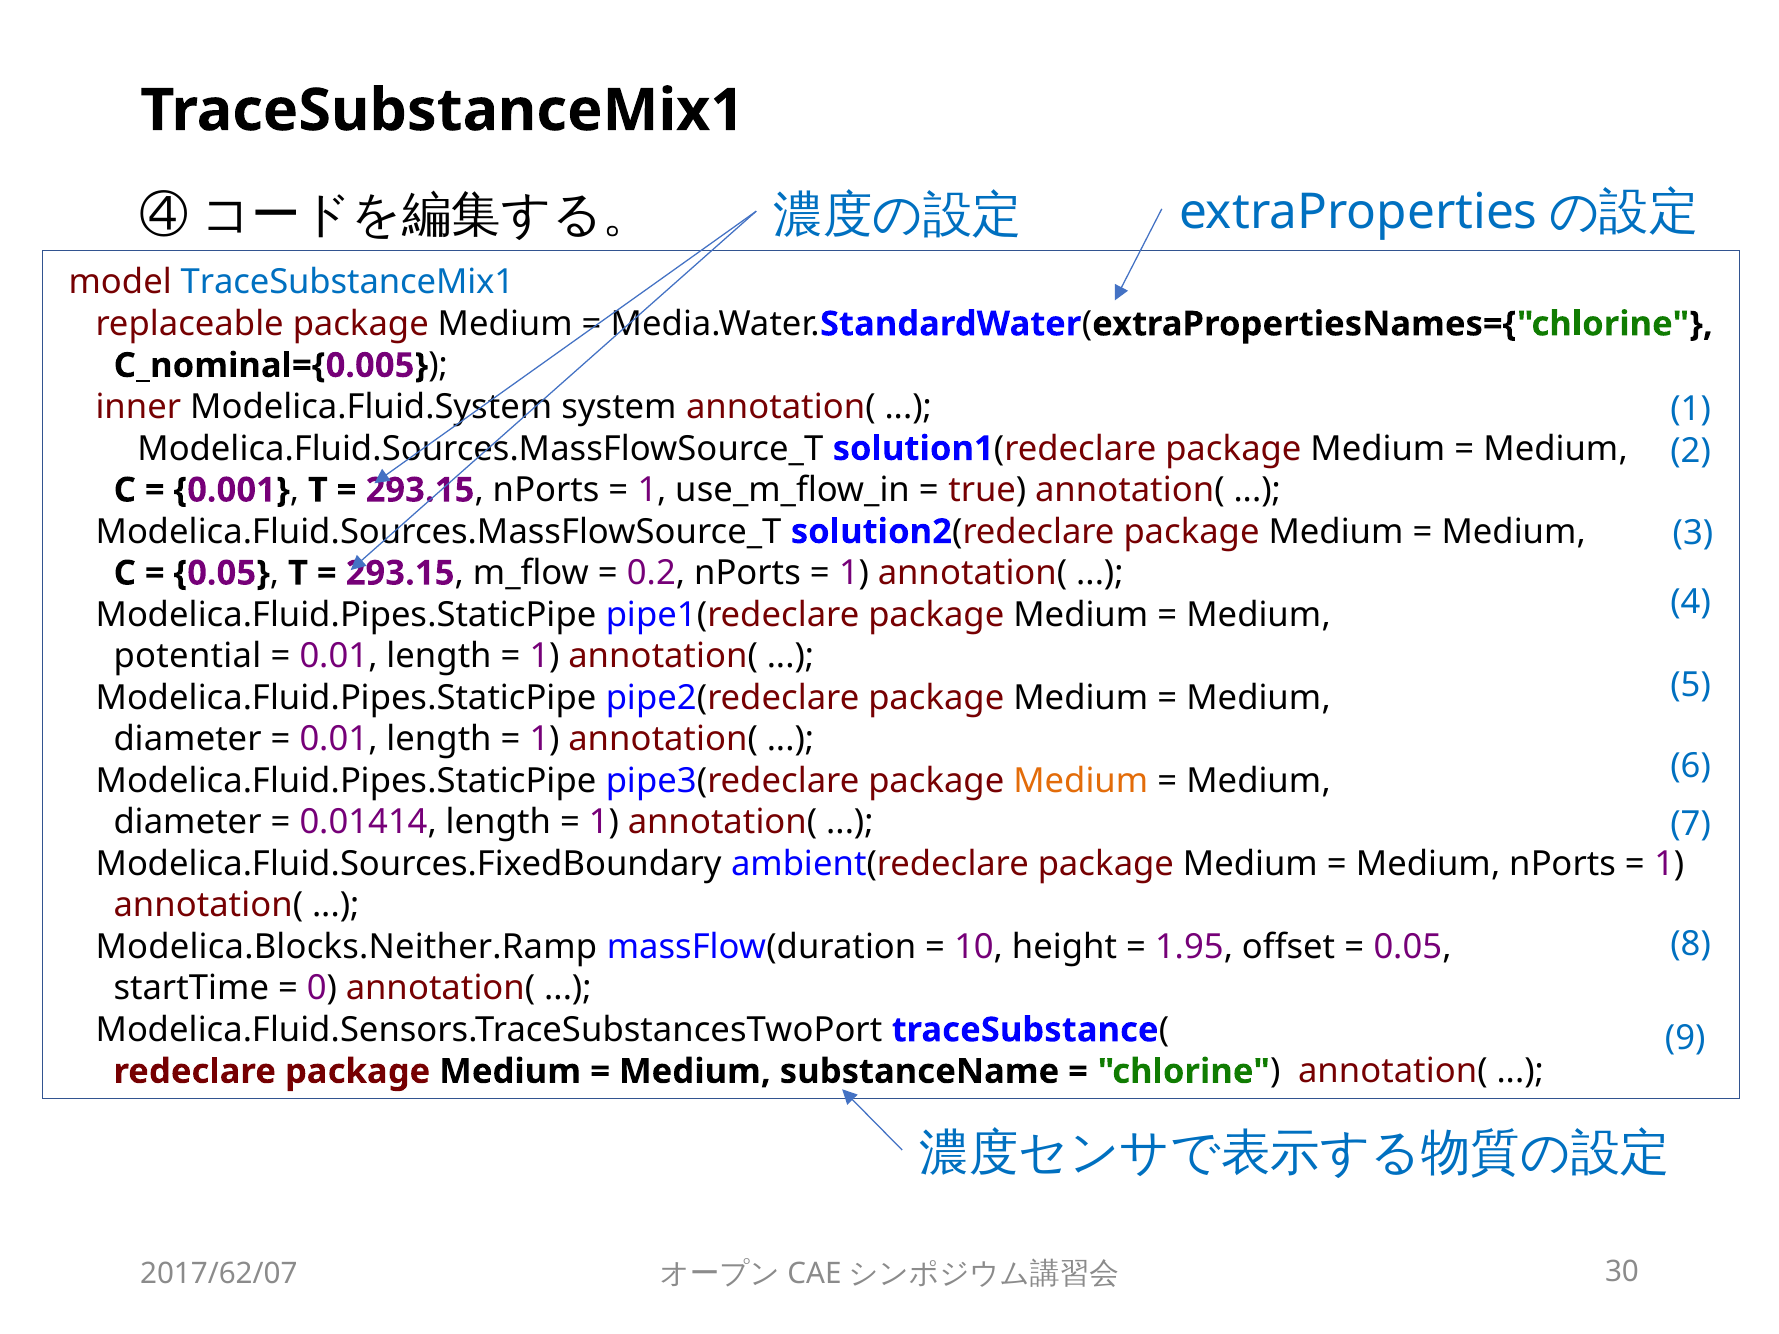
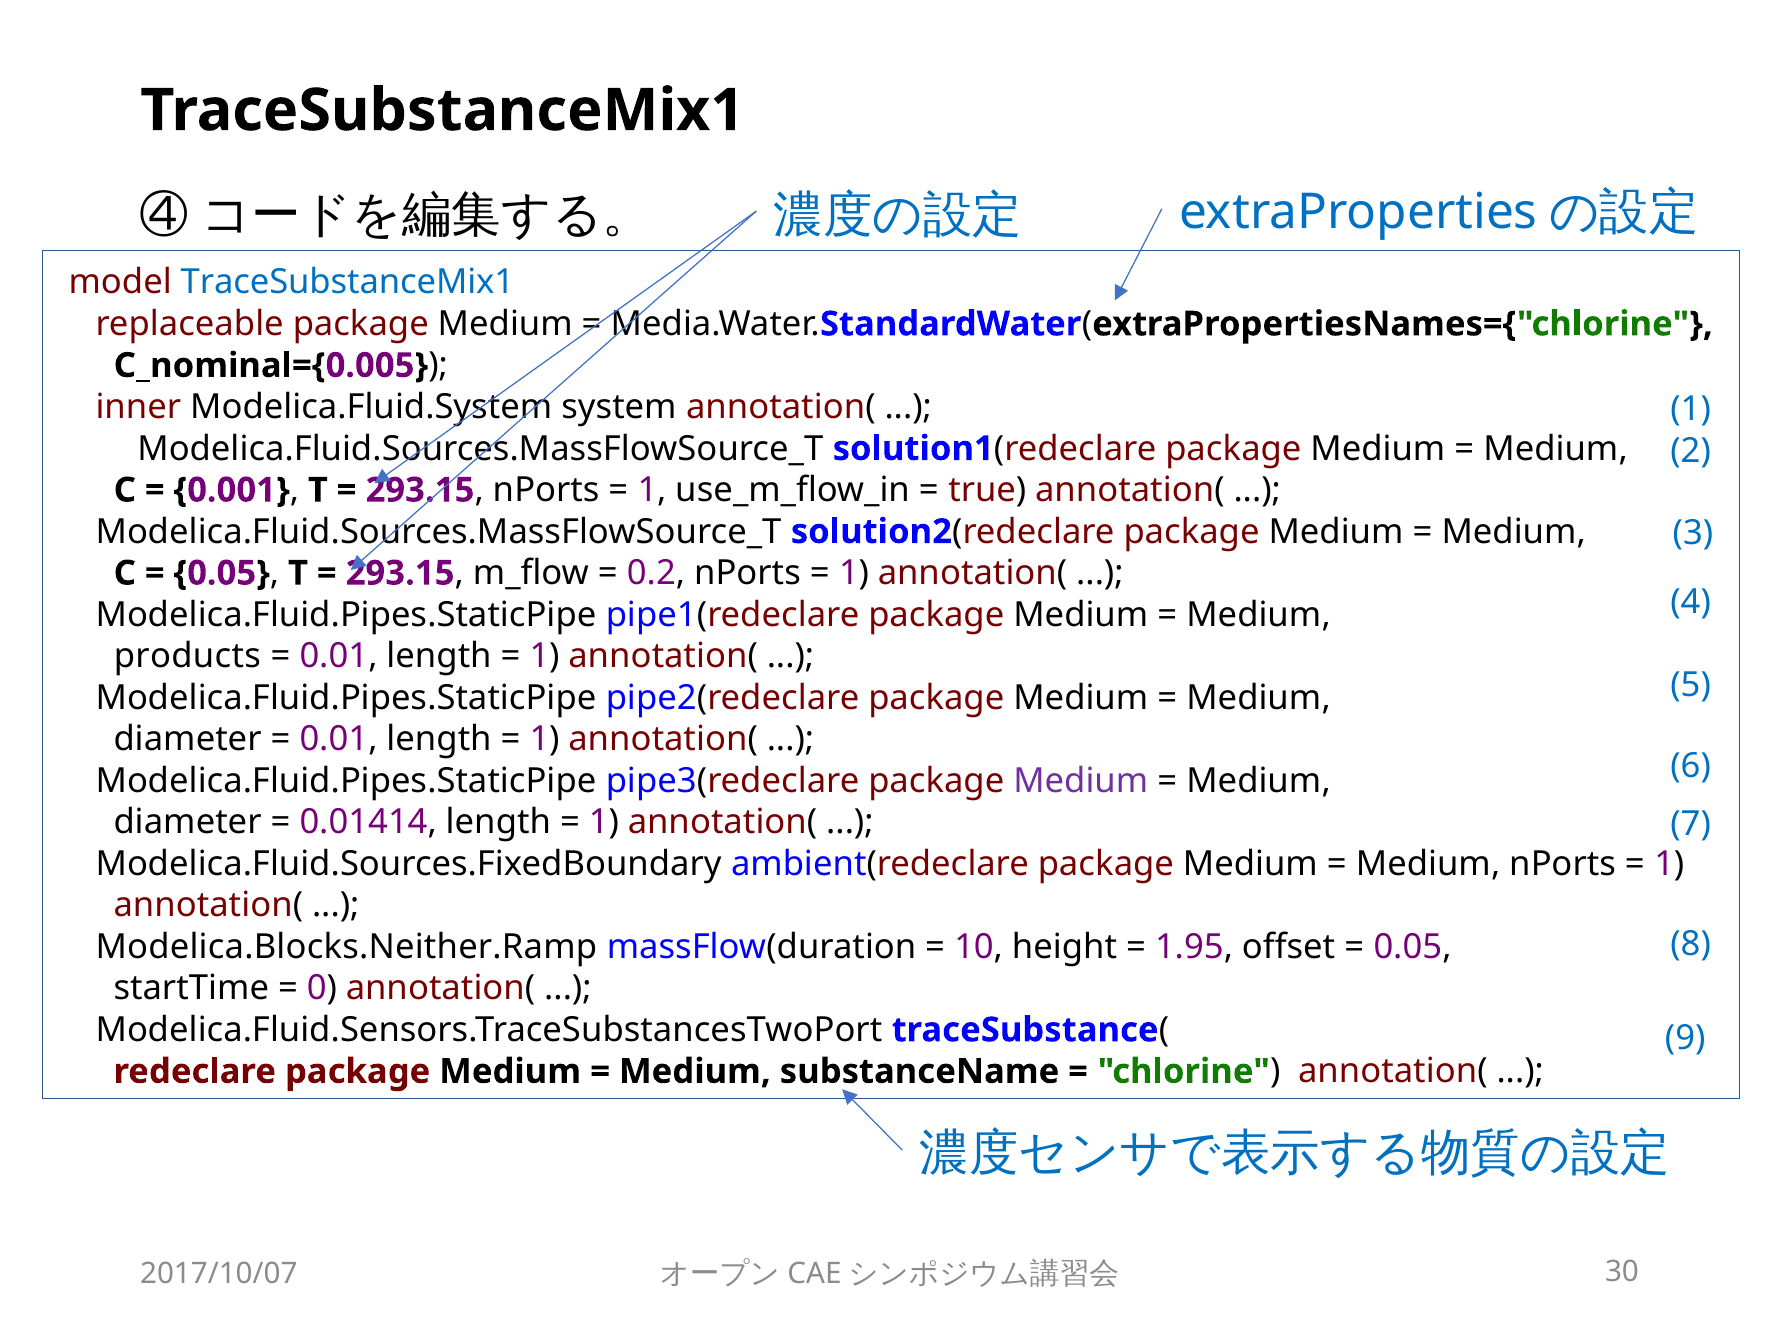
potential: potential -> products (187, 656)
Medium colour: orange -> purple (1081, 781)
2017/62/07: 2017/62/07 -> 2017/10/07 (219, 1274)
